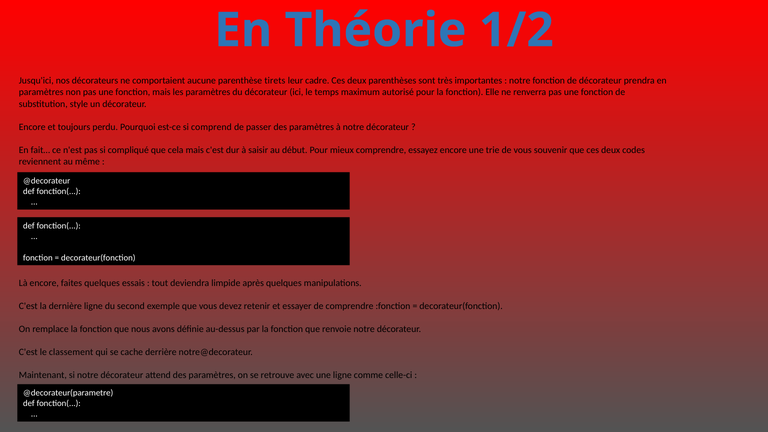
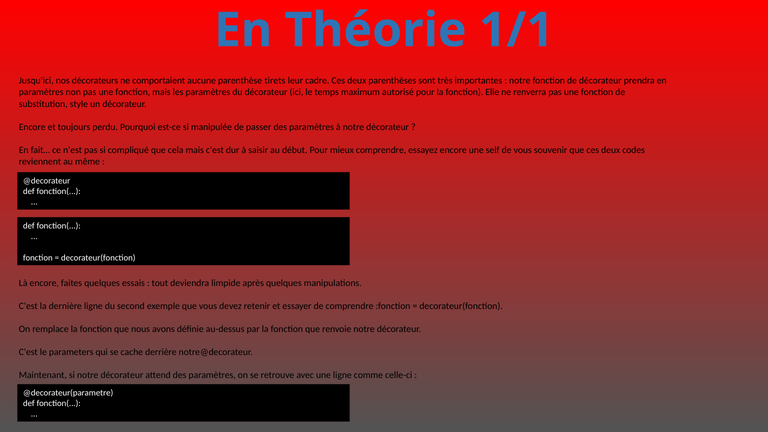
1/2: 1/2 -> 1/1 (516, 30)
comprend: comprend -> manipulée (211, 127)
trie: trie -> self (493, 150)
classement: classement -> parameters (71, 352)
